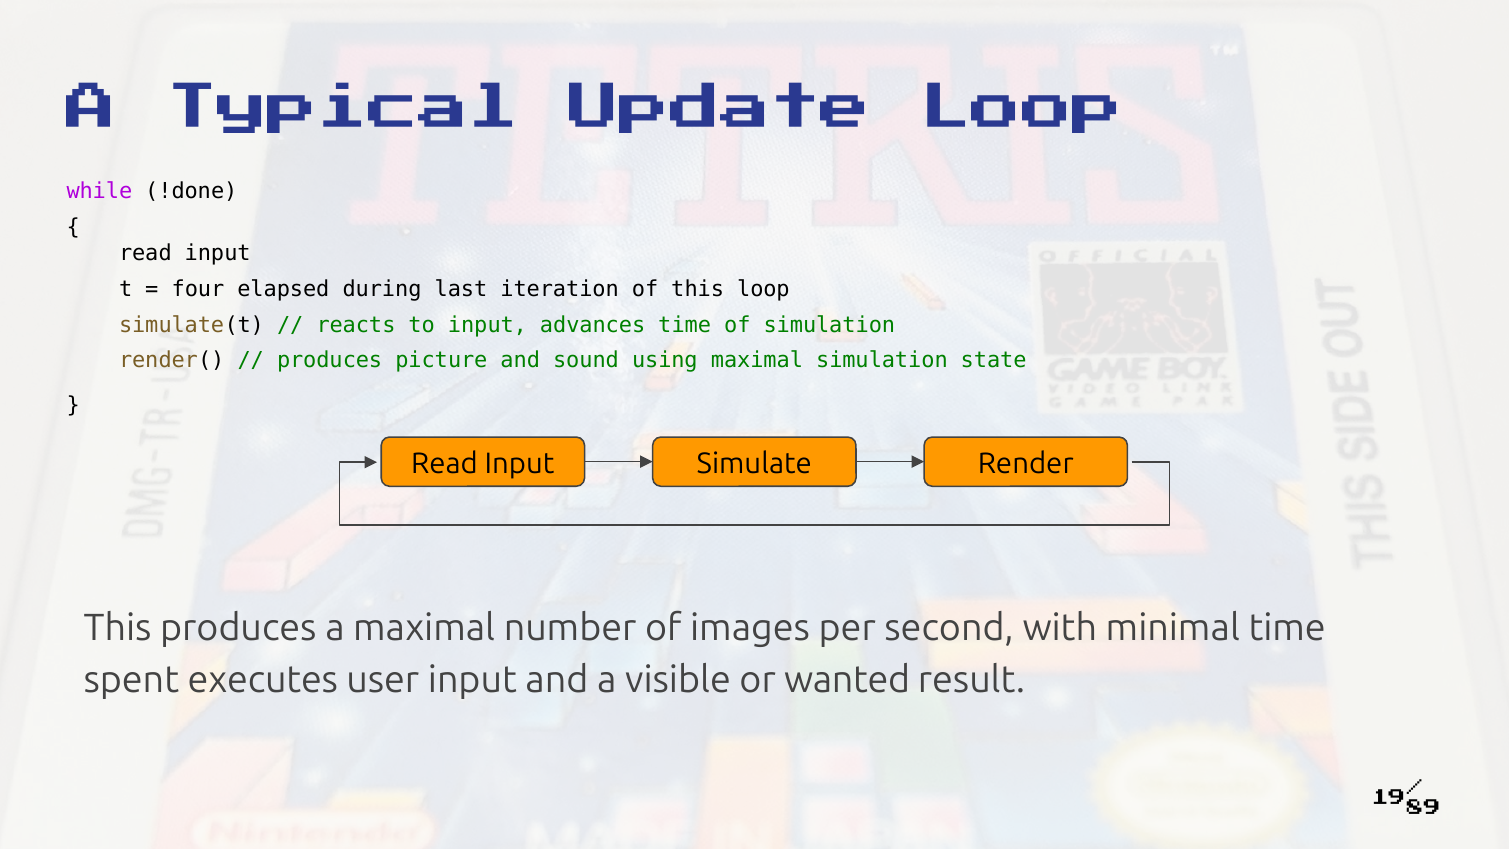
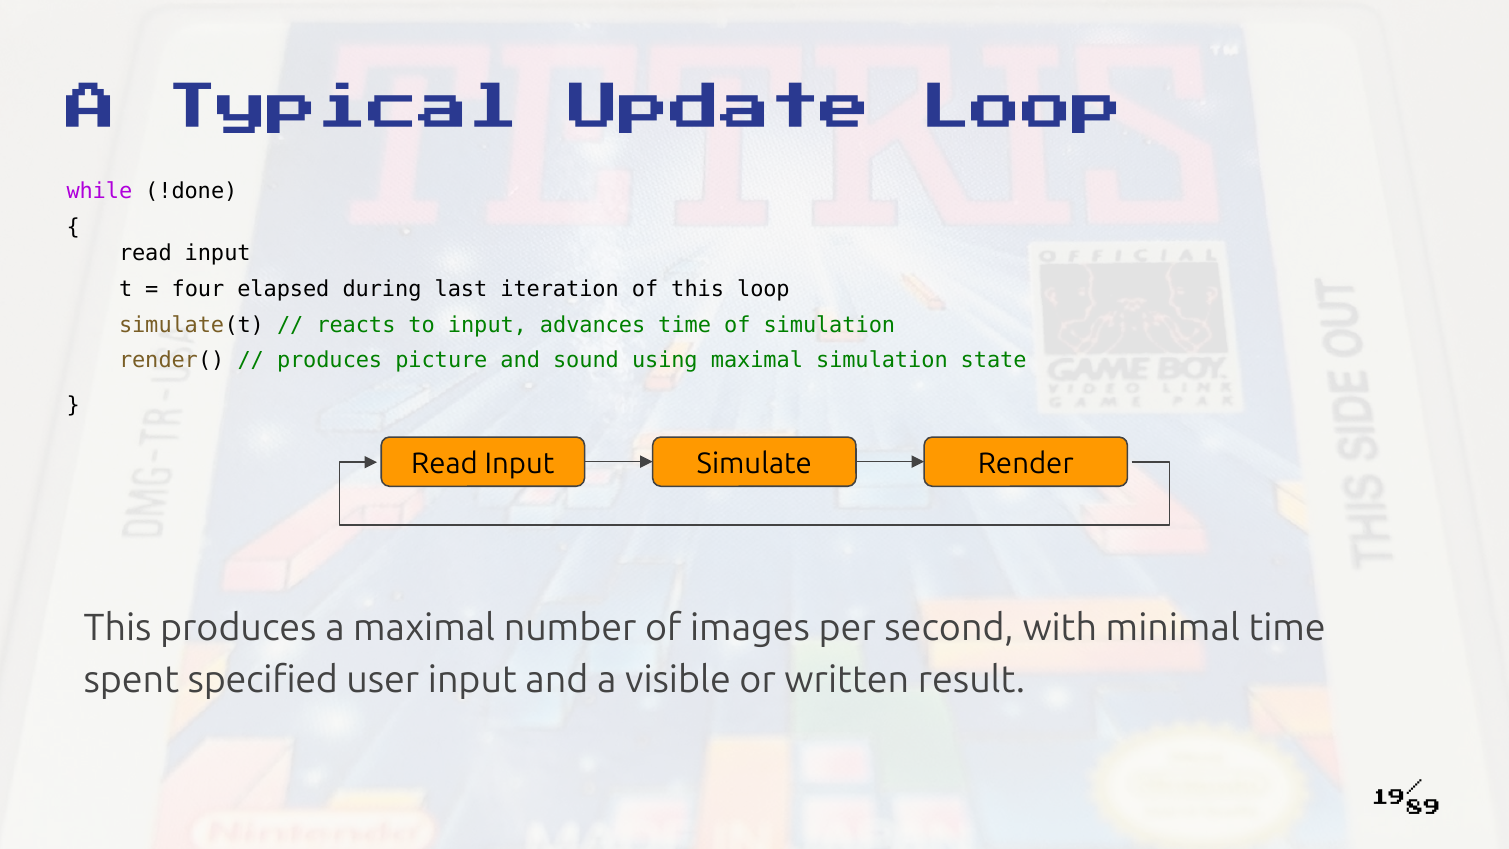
executes: executes -> specified (263, 680)
wanted: wanted -> written (847, 680)
